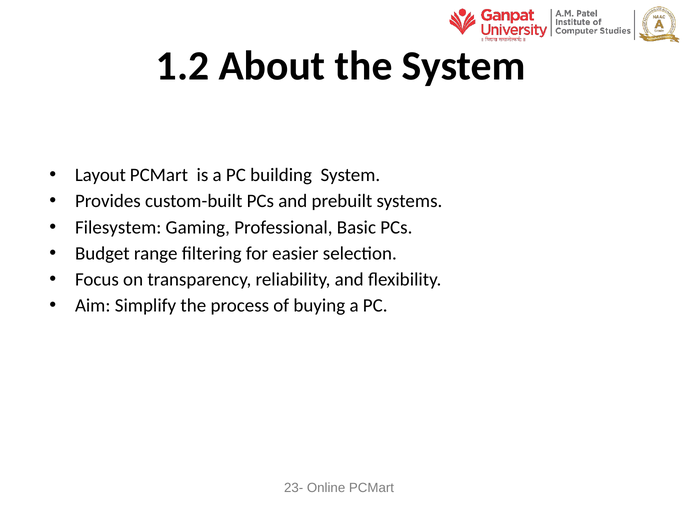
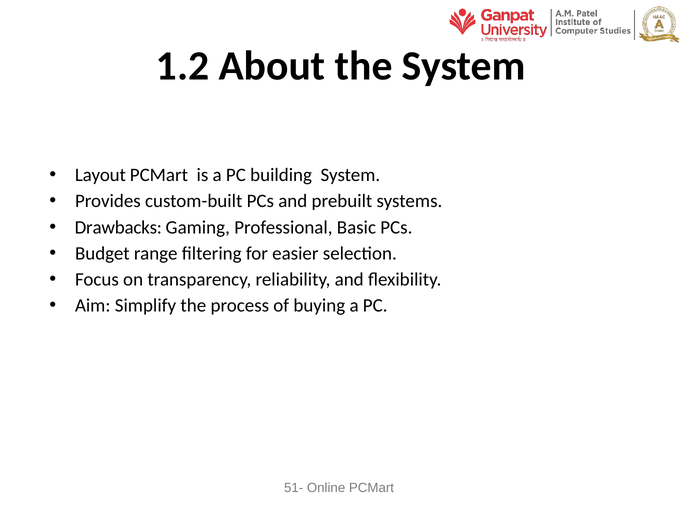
Filesystem: Filesystem -> Drawbacks (118, 228)
23-: 23- -> 51- (294, 489)
